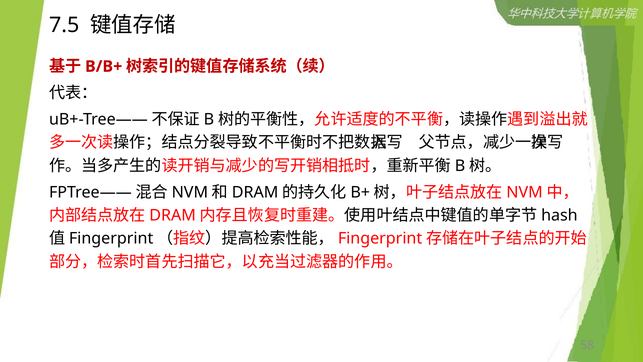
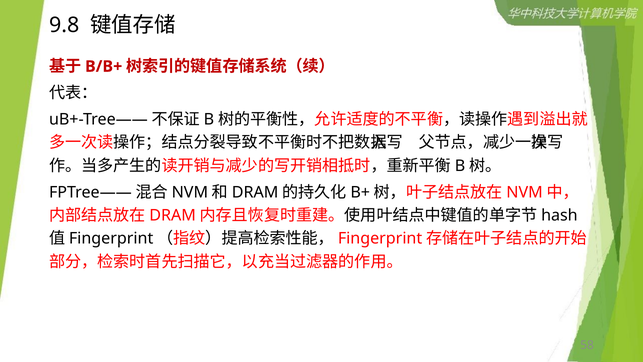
7.5: 7.5 -> 9.8 (64, 25)
